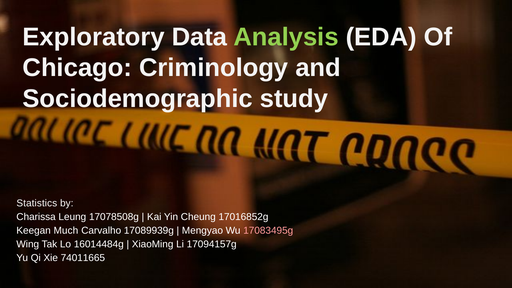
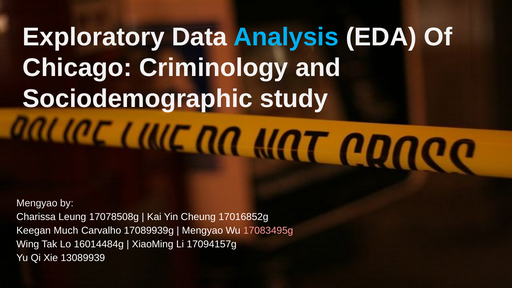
Analysis colour: light green -> light blue (286, 37)
Statistics: Statistics -> Mengyao (37, 203)
74011665: 74011665 -> 13089939 (83, 258)
